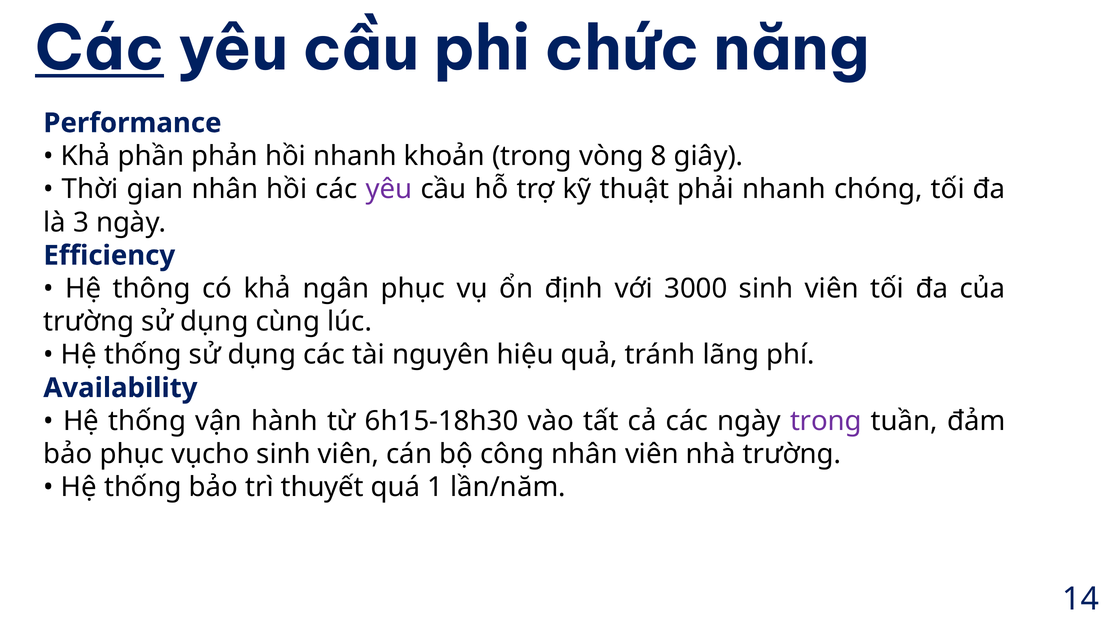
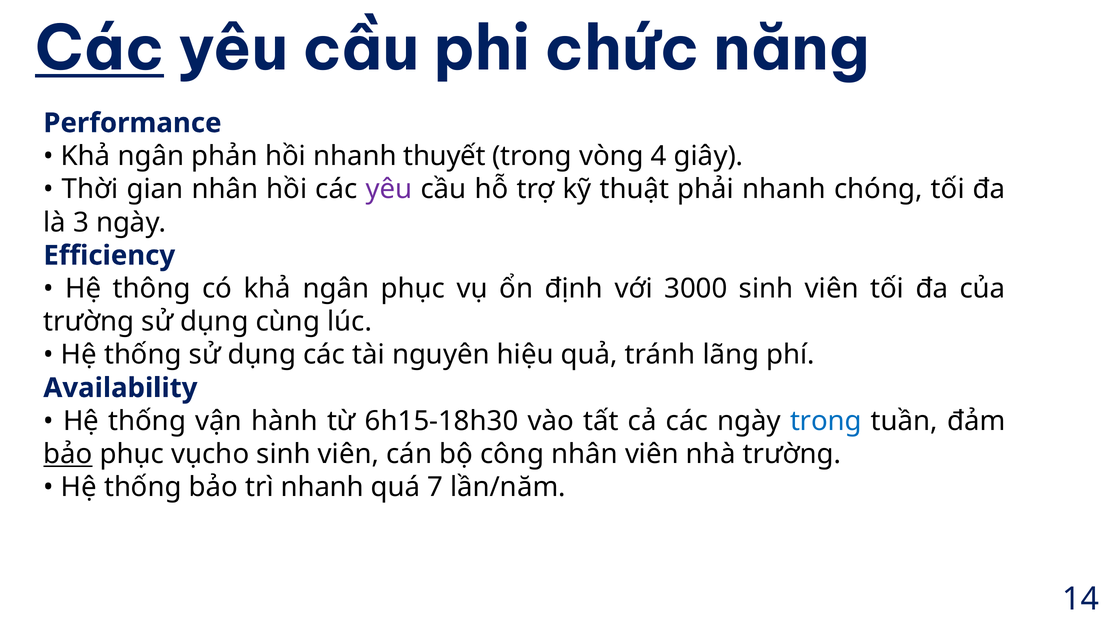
phần: phần -> ngân (151, 156)
khoản: khoản -> thuyết (445, 156)
8: 8 -> 4 (659, 156)
trong colour: purple -> blue (826, 421)
bảo underline: none -> present (68, 454)
trì thuyết: thuyết -> nhanh (322, 487)
1: 1 -> 7 (435, 487)
